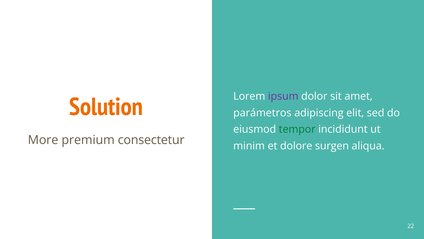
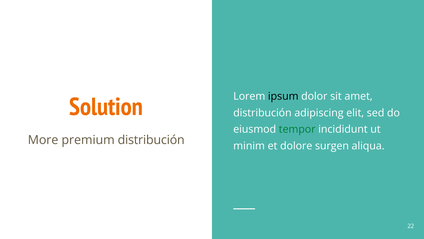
ipsum colour: purple -> black (283, 96)
parámetros: parámetros -> distribución (262, 113)
premium consectetur: consectetur -> distribución (151, 140)
